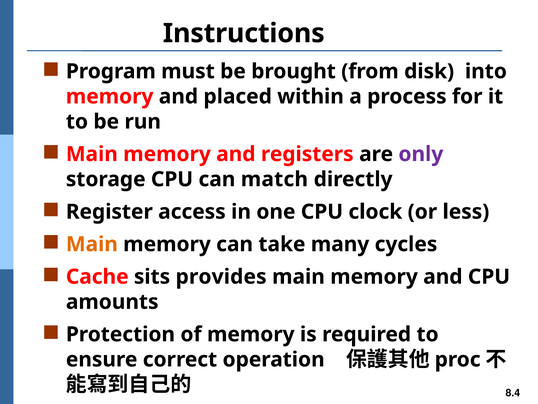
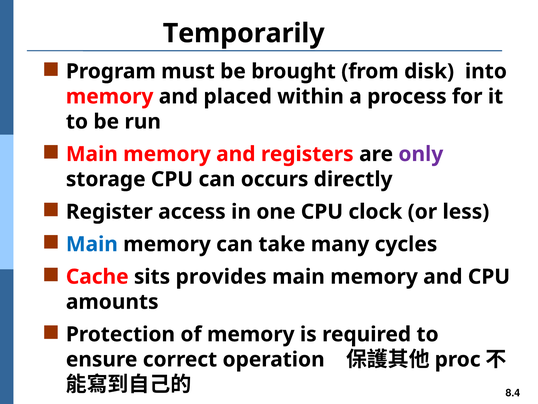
Instructions: Instructions -> Temporarily (244, 33)
match: match -> occurs (275, 179)
Main colour: orange -> blue (92, 244)
